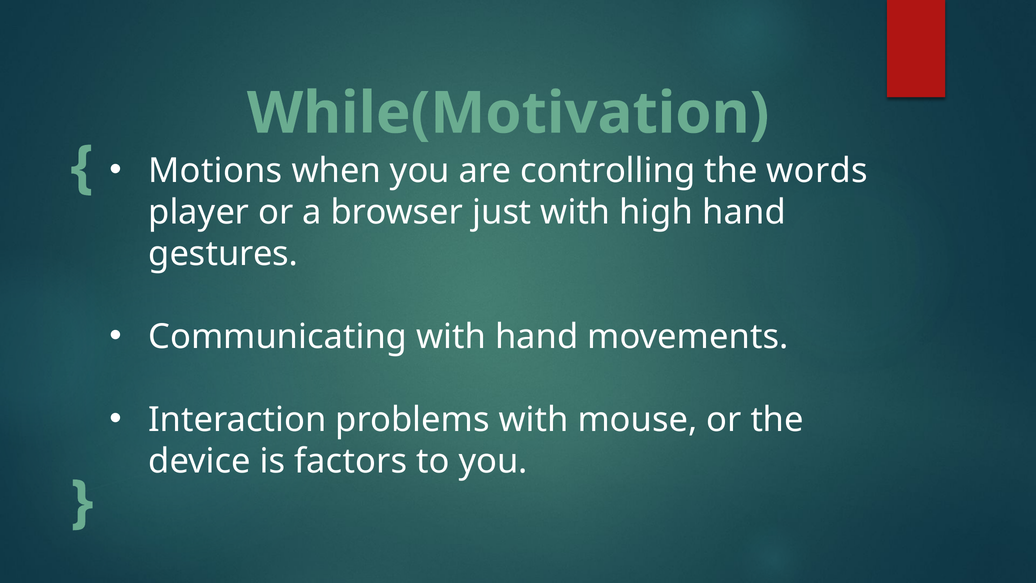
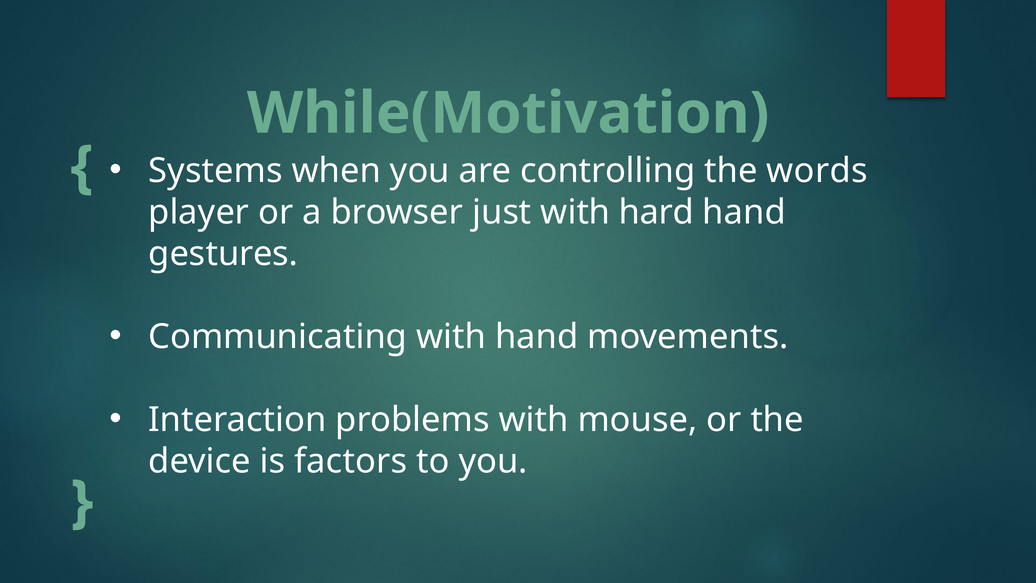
Motions: Motions -> Systems (215, 171)
high: high -> hard (657, 212)
